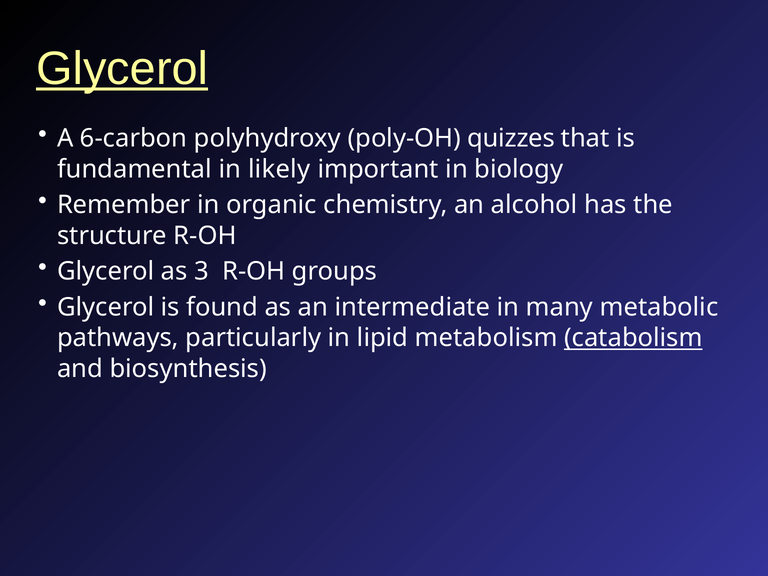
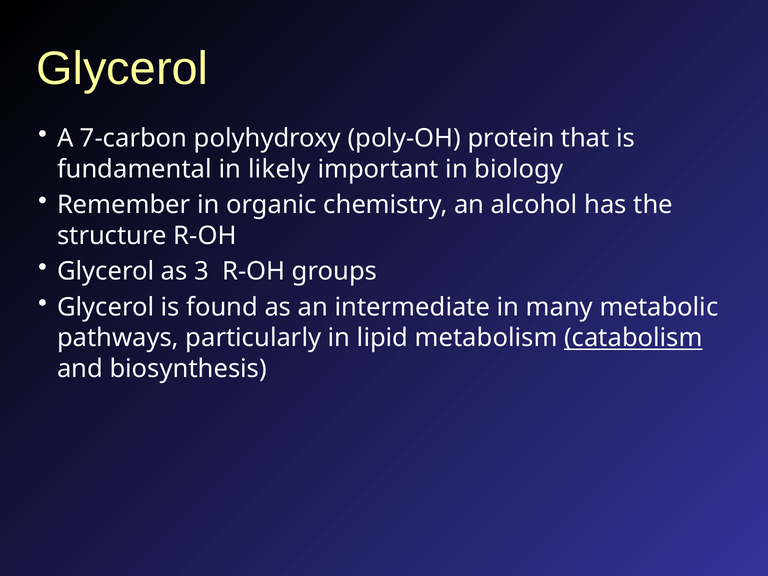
Glycerol underline: present -> none (122, 69)
6-carbon: 6-carbon -> 7-carbon (134, 138)
quizzes: quizzes -> protein (511, 138)
